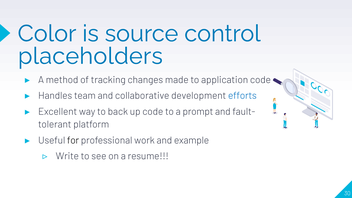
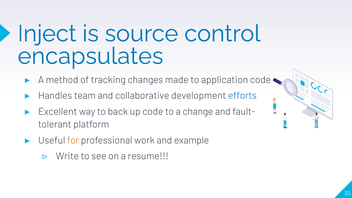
Color: Color -> Inject (47, 34)
placeholders: placeholders -> encapsulates (90, 56)
prompt: prompt -> change (198, 112)
for colour: black -> orange (73, 140)
